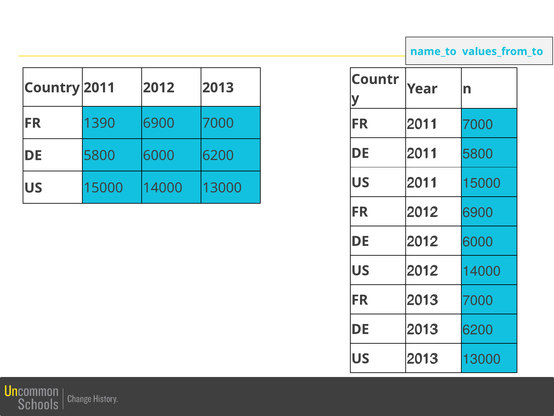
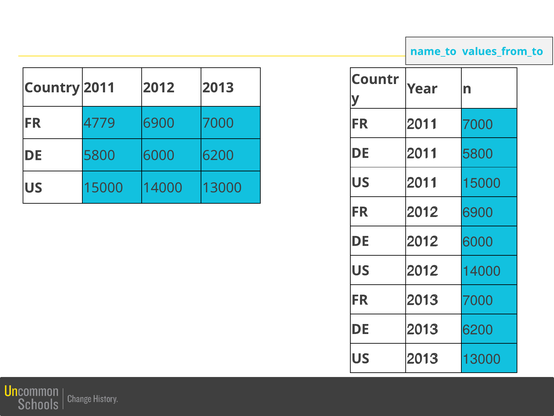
1390: 1390 -> 4779 (99, 123)
